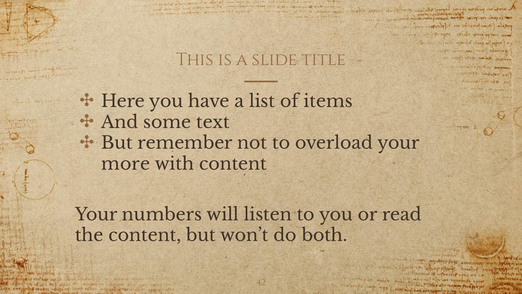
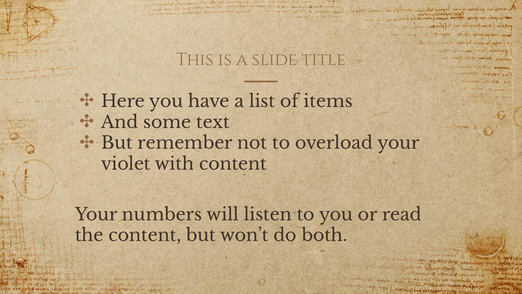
more: more -> violet (126, 164)
